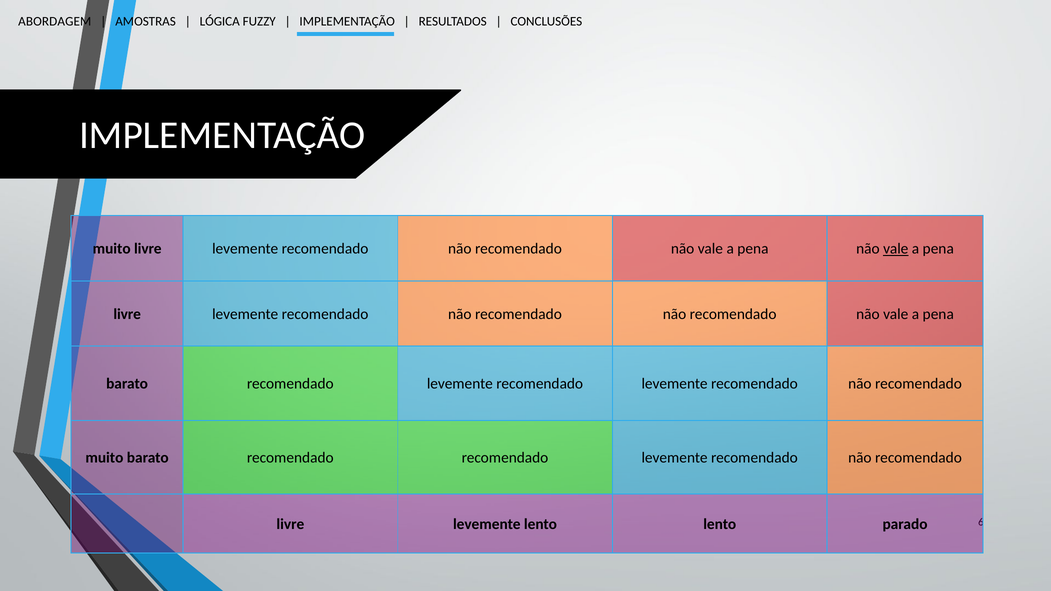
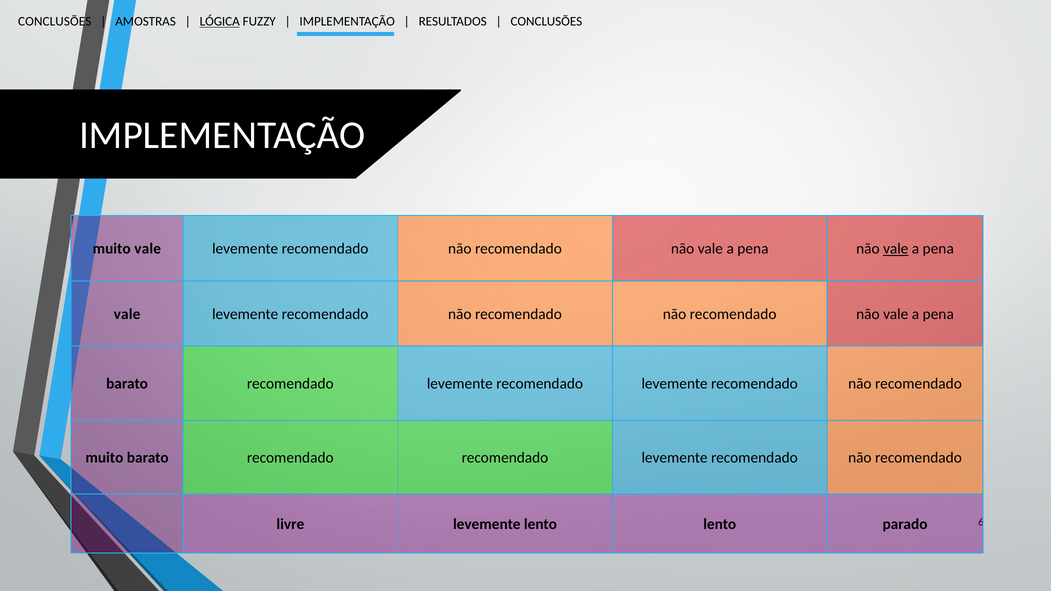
ABORDAGEM: ABORDAGEM -> CONCLUSÕES (55, 22)
LÓGICA underline: none -> present (220, 22)
muito livre: livre -> vale (148, 249)
livre: livre -> vale (127, 314)
